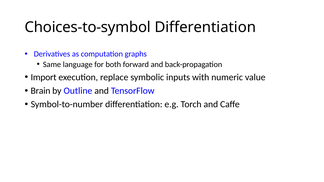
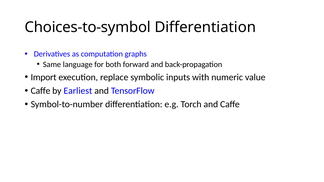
Brain: Brain -> Caffe (41, 91)
Outline: Outline -> Earliest (78, 91)
